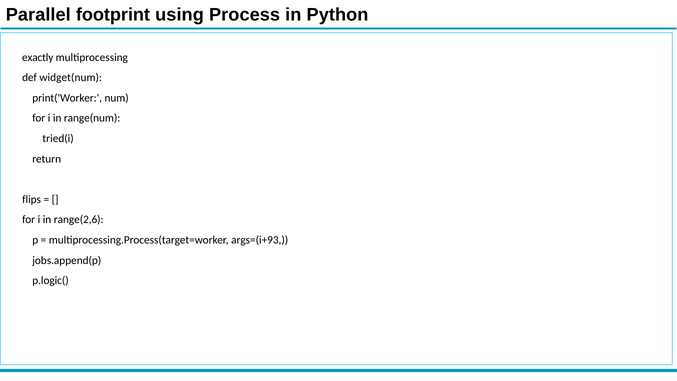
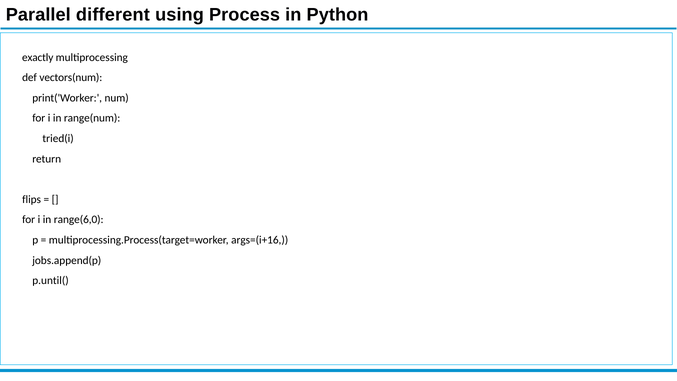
footprint: footprint -> different (113, 15)
widget(num: widget(num -> vectors(num (71, 78)
range(2,6: range(2,6 -> range(6,0 (79, 220)
args=(i+93: args=(i+93 -> args=(i+16 (260, 240)
p.logic(: p.logic( -> p.until( (51, 281)
